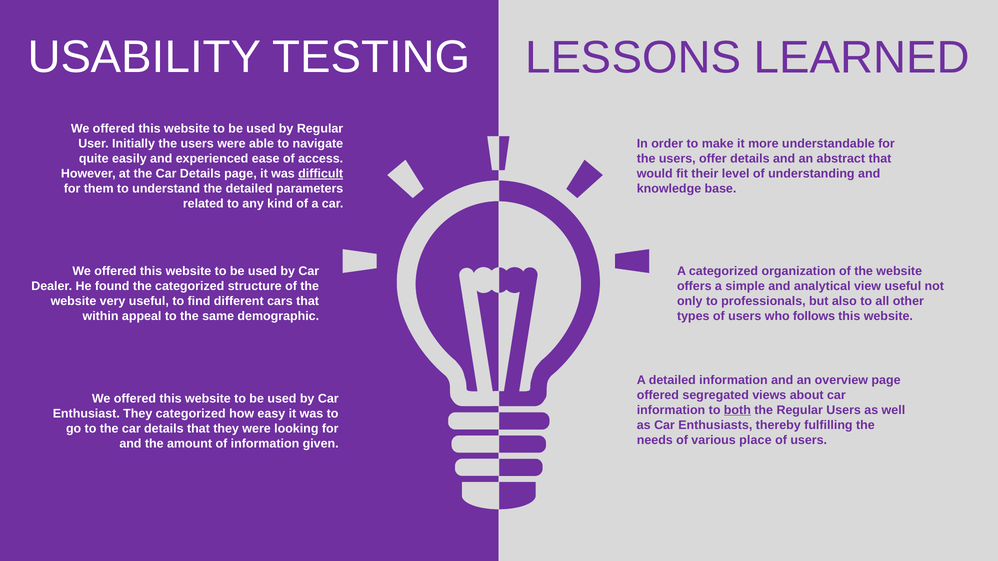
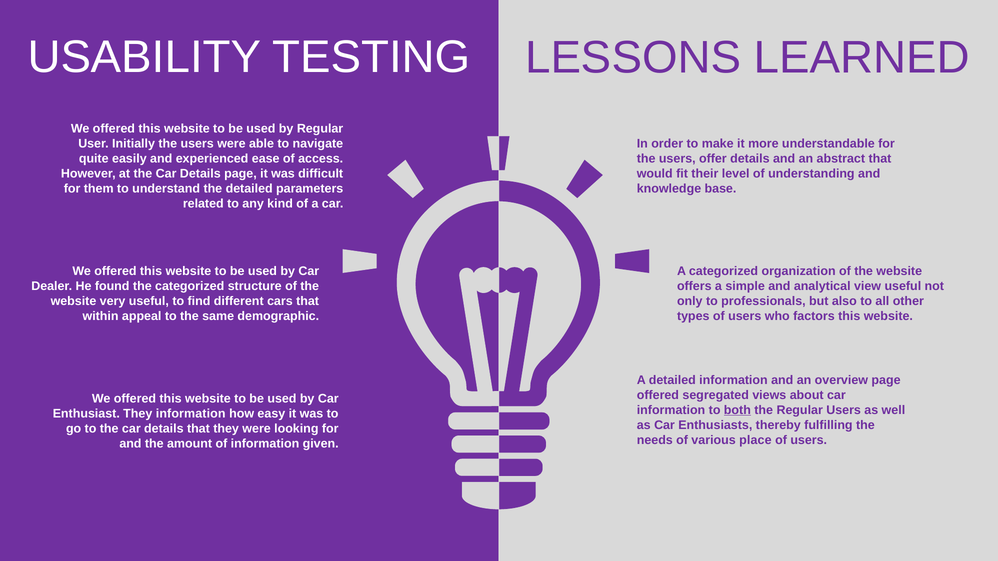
difficult underline: present -> none (321, 174)
follows: follows -> factors (814, 316)
They categorized: categorized -> information (191, 414)
